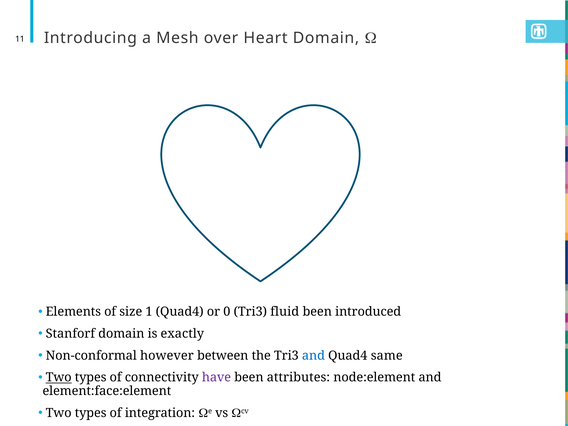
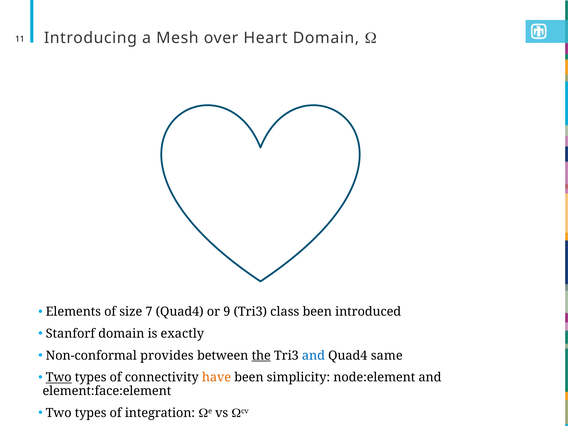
1: 1 -> 7 (149, 312)
0: 0 -> 9 (227, 312)
fluid: fluid -> class (285, 312)
however: however -> provides (167, 356)
the underline: none -> present (261, 356)
have colour: purple -> orange (217, 377)
attributes: attributes -> simplicity (298, 377)
